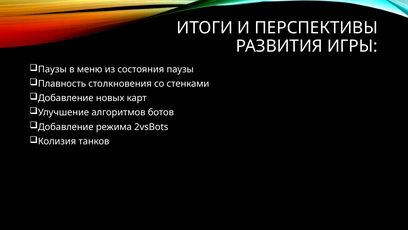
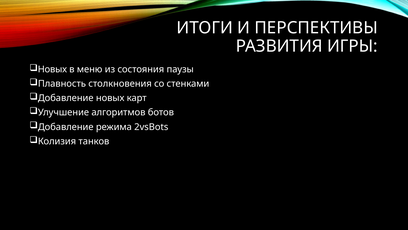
Паузы: Паузы -> Новых (52, 69)
